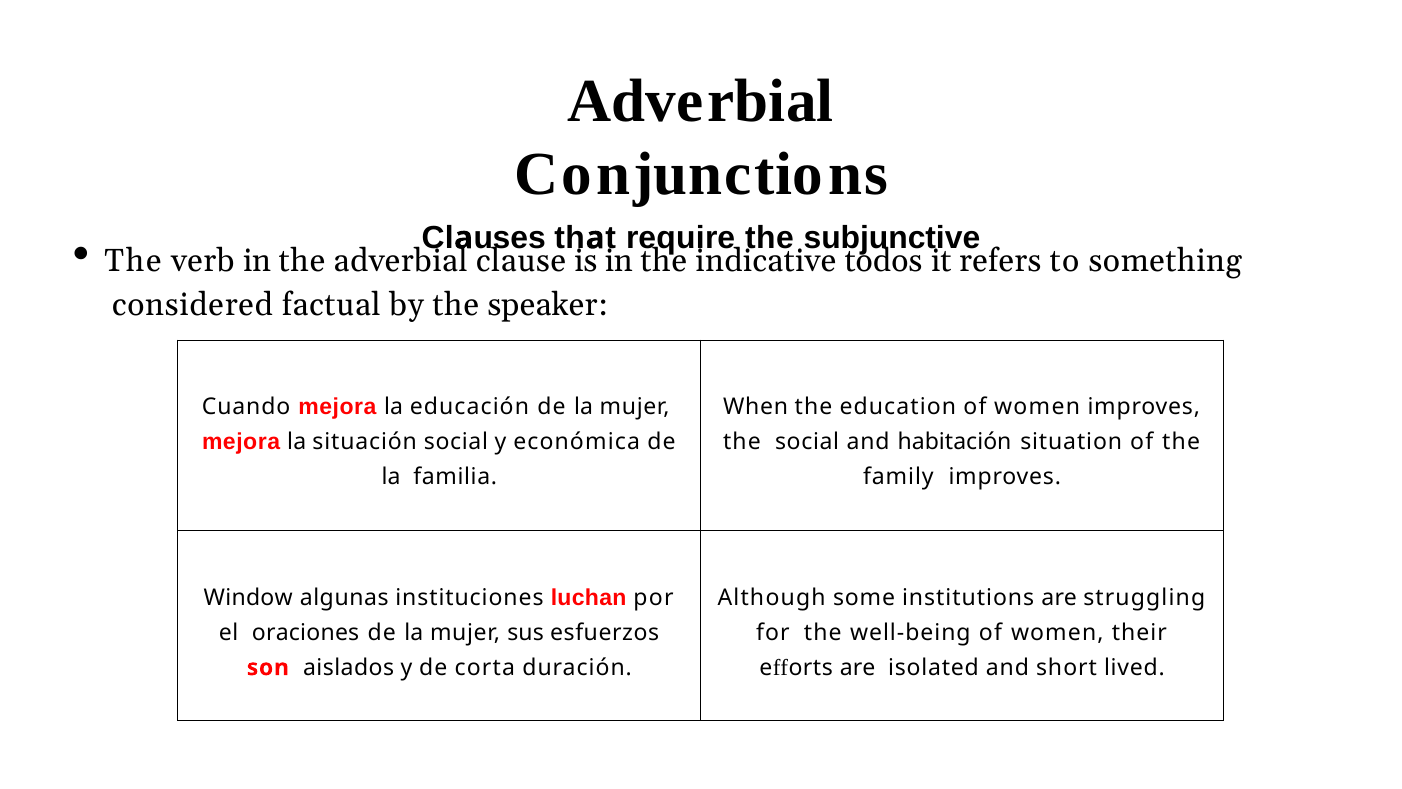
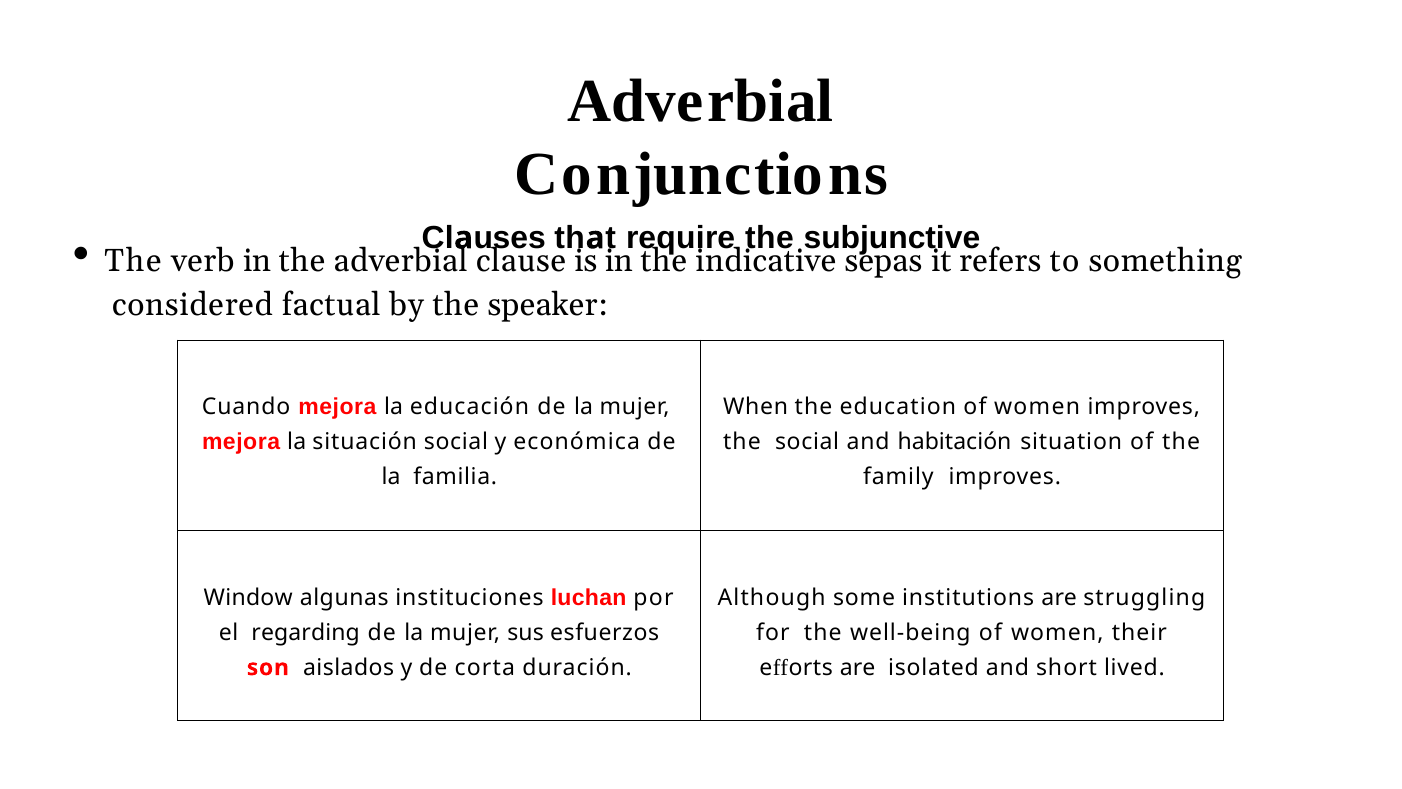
todos: todos -> sepas (884, 261)
oraciones: oraciones -> regarding (306, 632)
